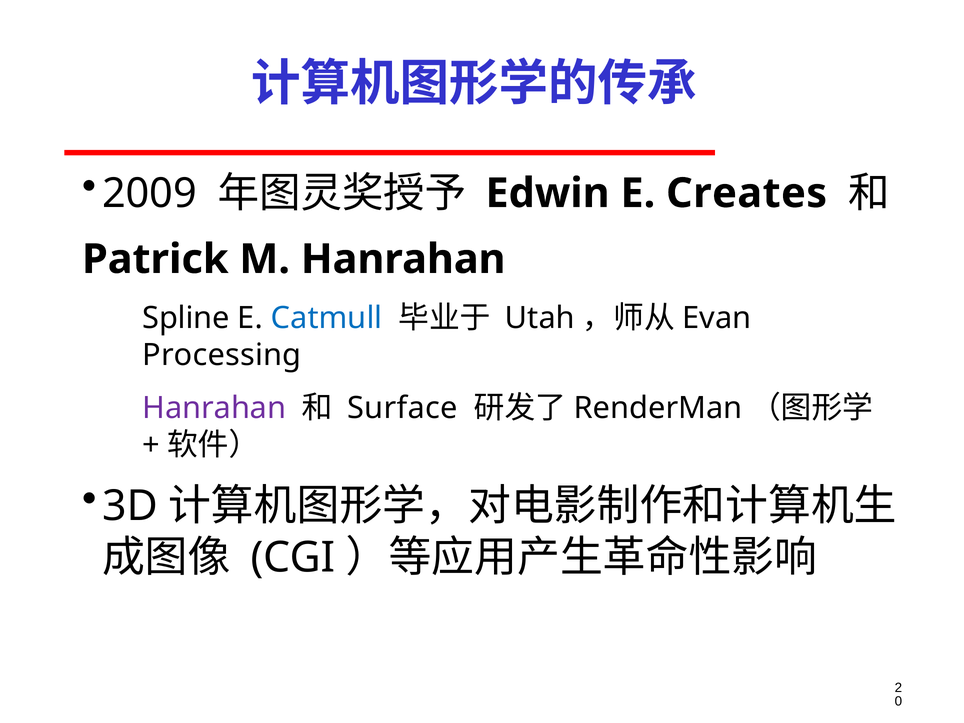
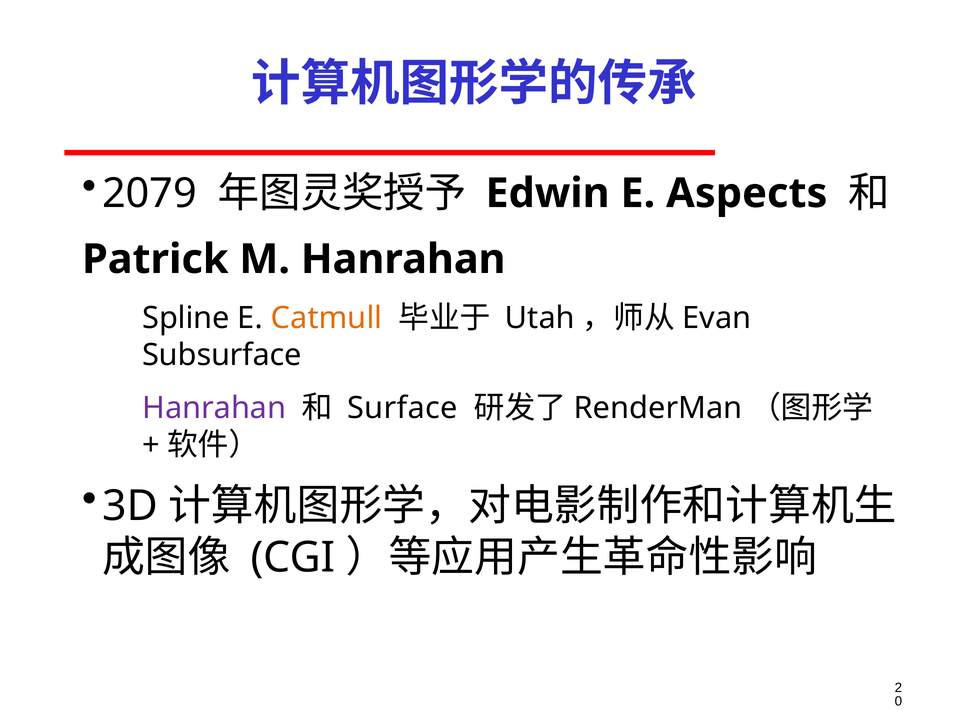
2009: 2009 -> 2079 (149, 193)
Creates: Creates -> Aspects (747, 193)
Catmull colour: blue -> orange (327, 318)
Processing: Processing -> Subsurface (222, 355)
